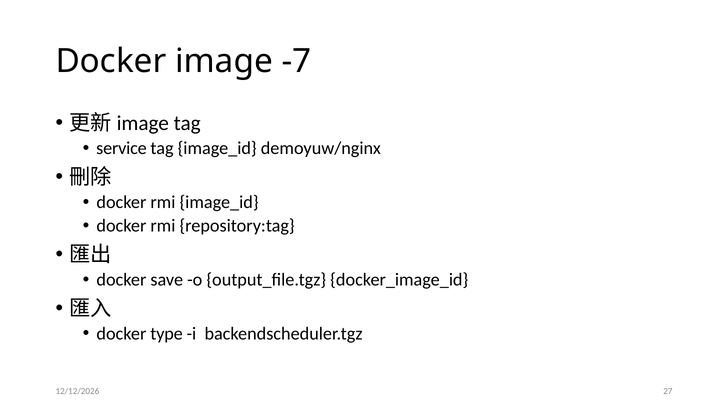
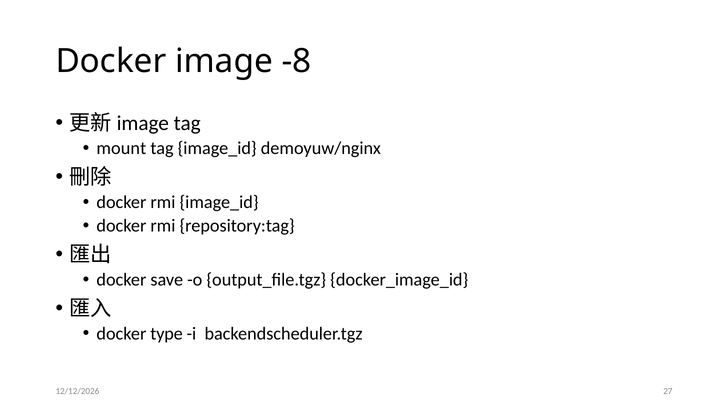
-7: -7 -> -8 (297, 61)
service: service -> mount (121, 148)
